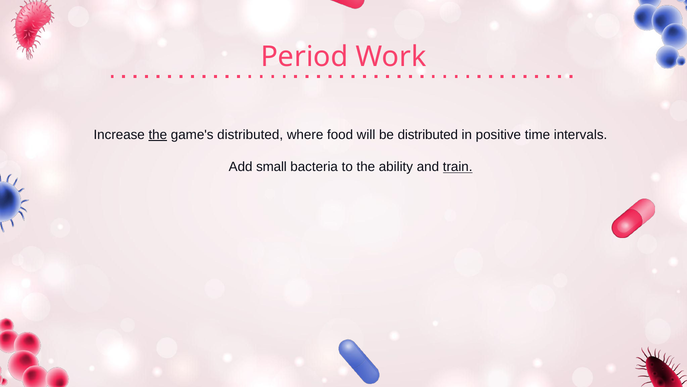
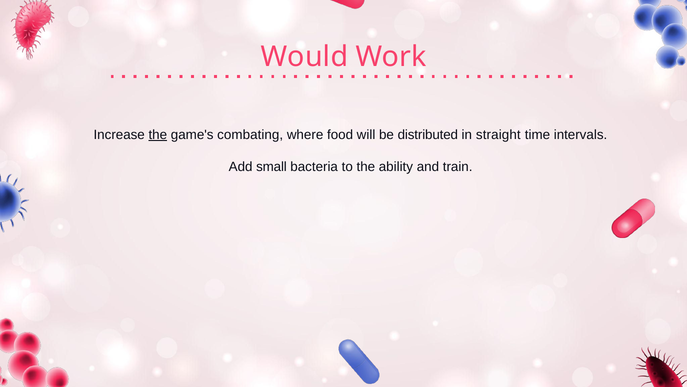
Period: Period -> Would (304, 57)
game's distributed: distributed -> combating (250, 135)
positive: positive -> straight (498, 135)
train underline: present -> none (458, 167)
